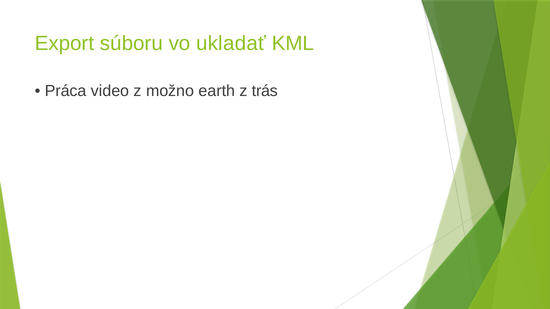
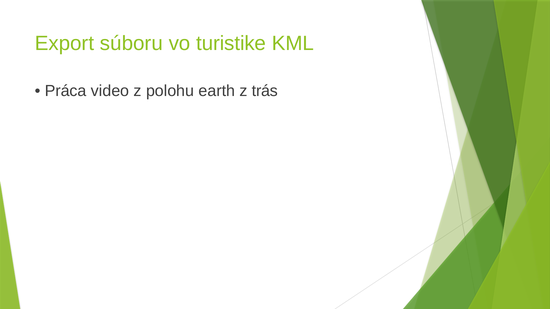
ukladať: ukladať -> turistike (231, 43)
možno: možno -> polohu (170, 91)
